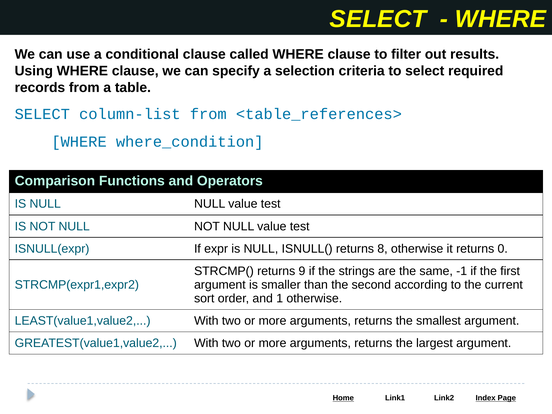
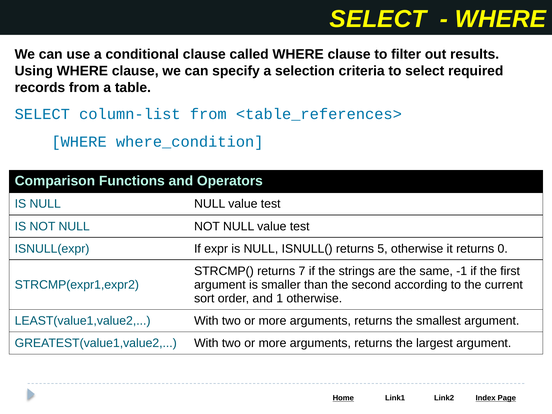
8: 8 -> 5 (382, 249)
9: 9 -> 7 (302, 271)
